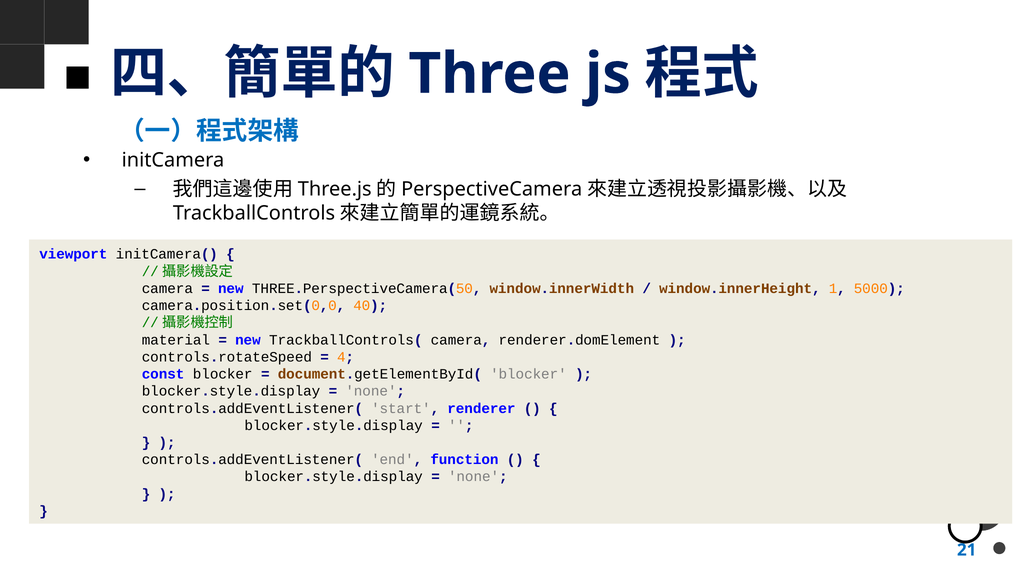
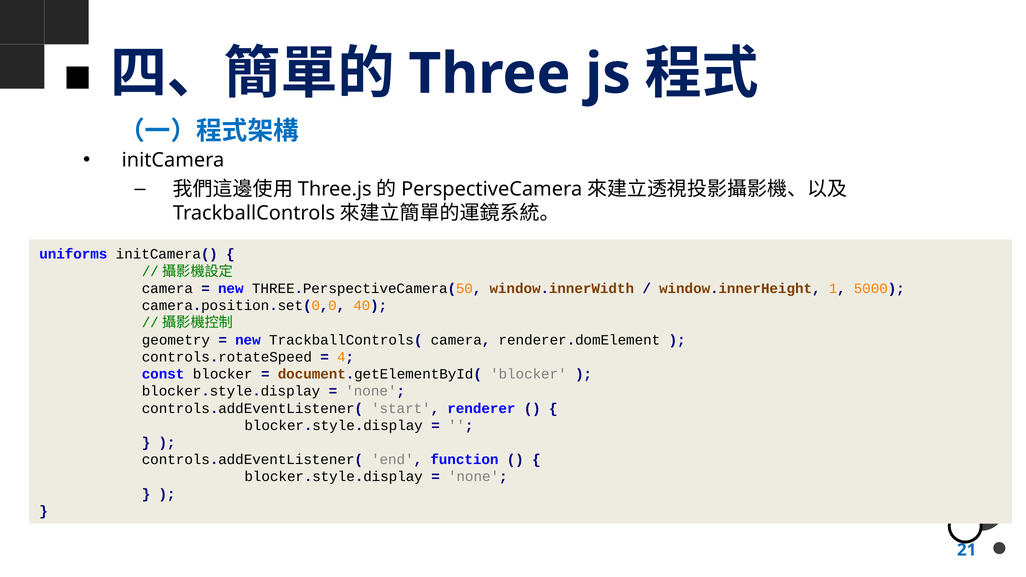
viewport: viewport -> uniforms (73, 254)
material: material -> geometry (176, 340)
